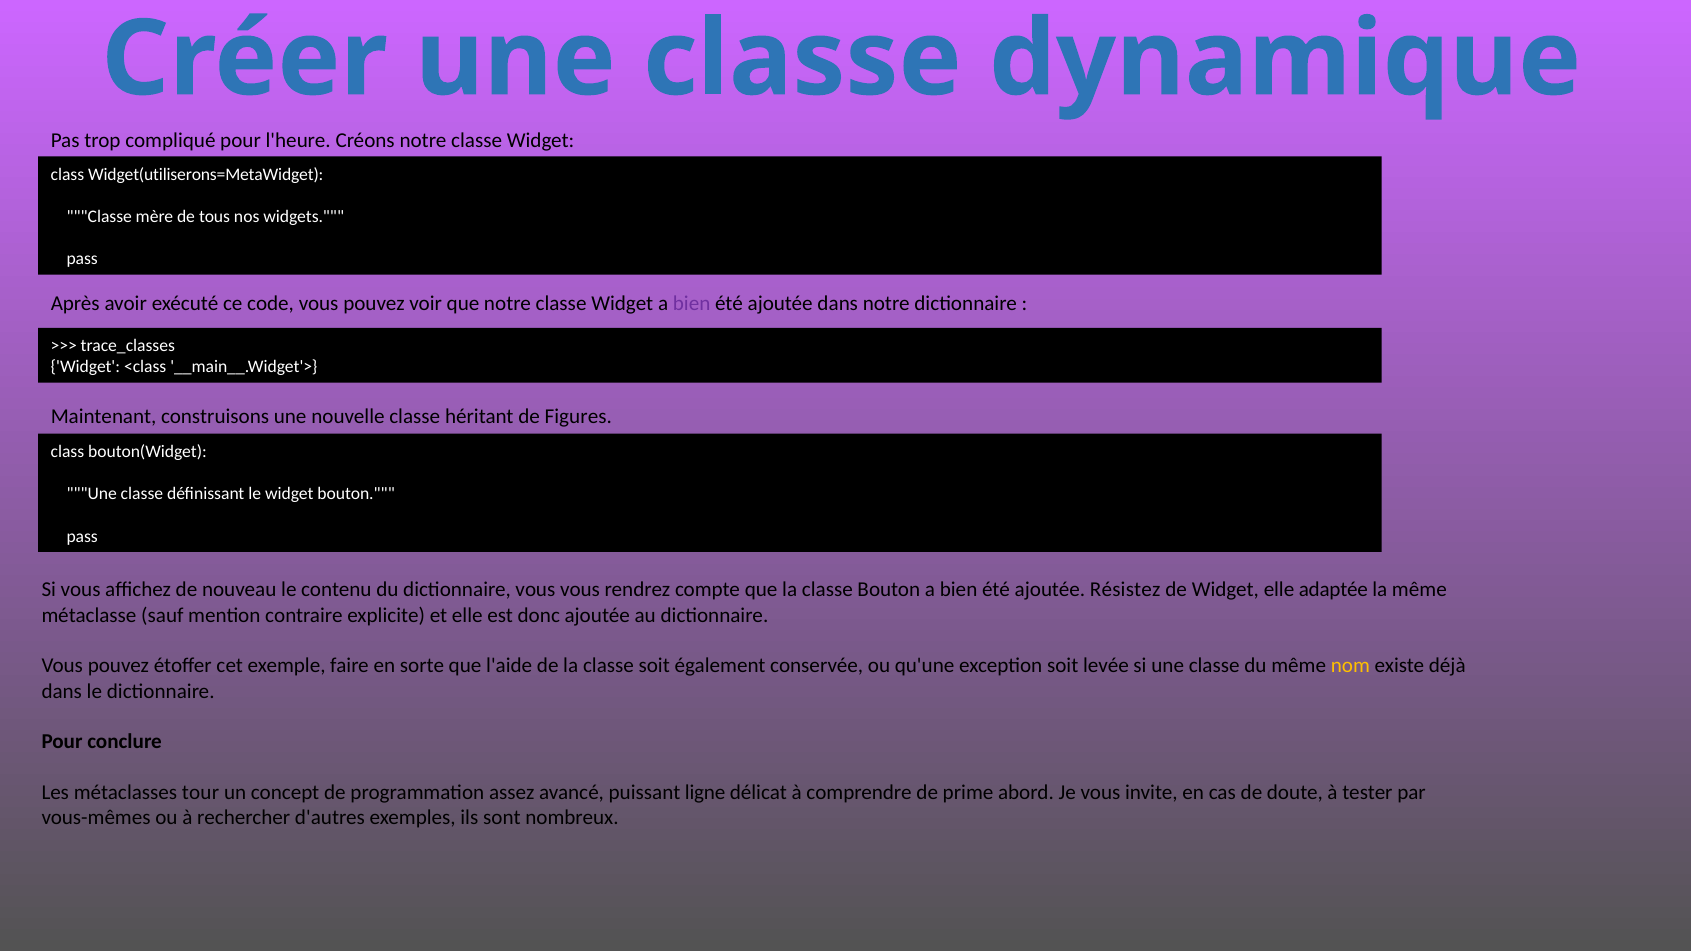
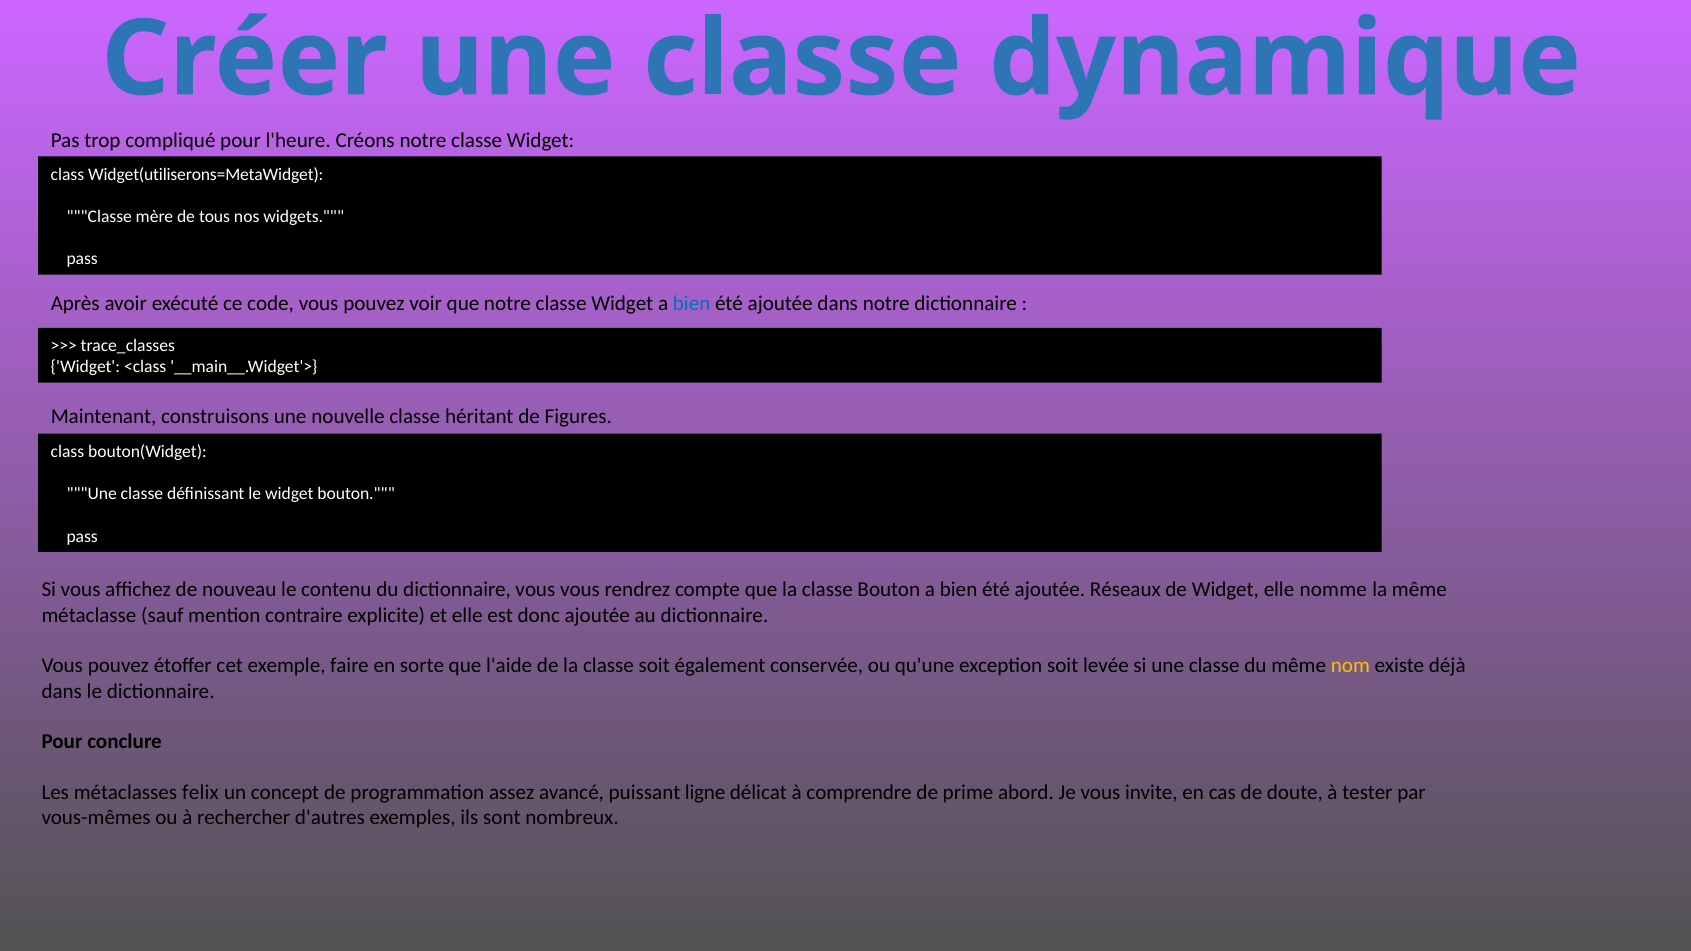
bien colour: purple -> blue (692, 304)
Résistez: Résistez -> Réseaux (1125, 590)
adaptée: adaptée -> nomme (1333, 590)
tour: tour -> felix (200, 793)
